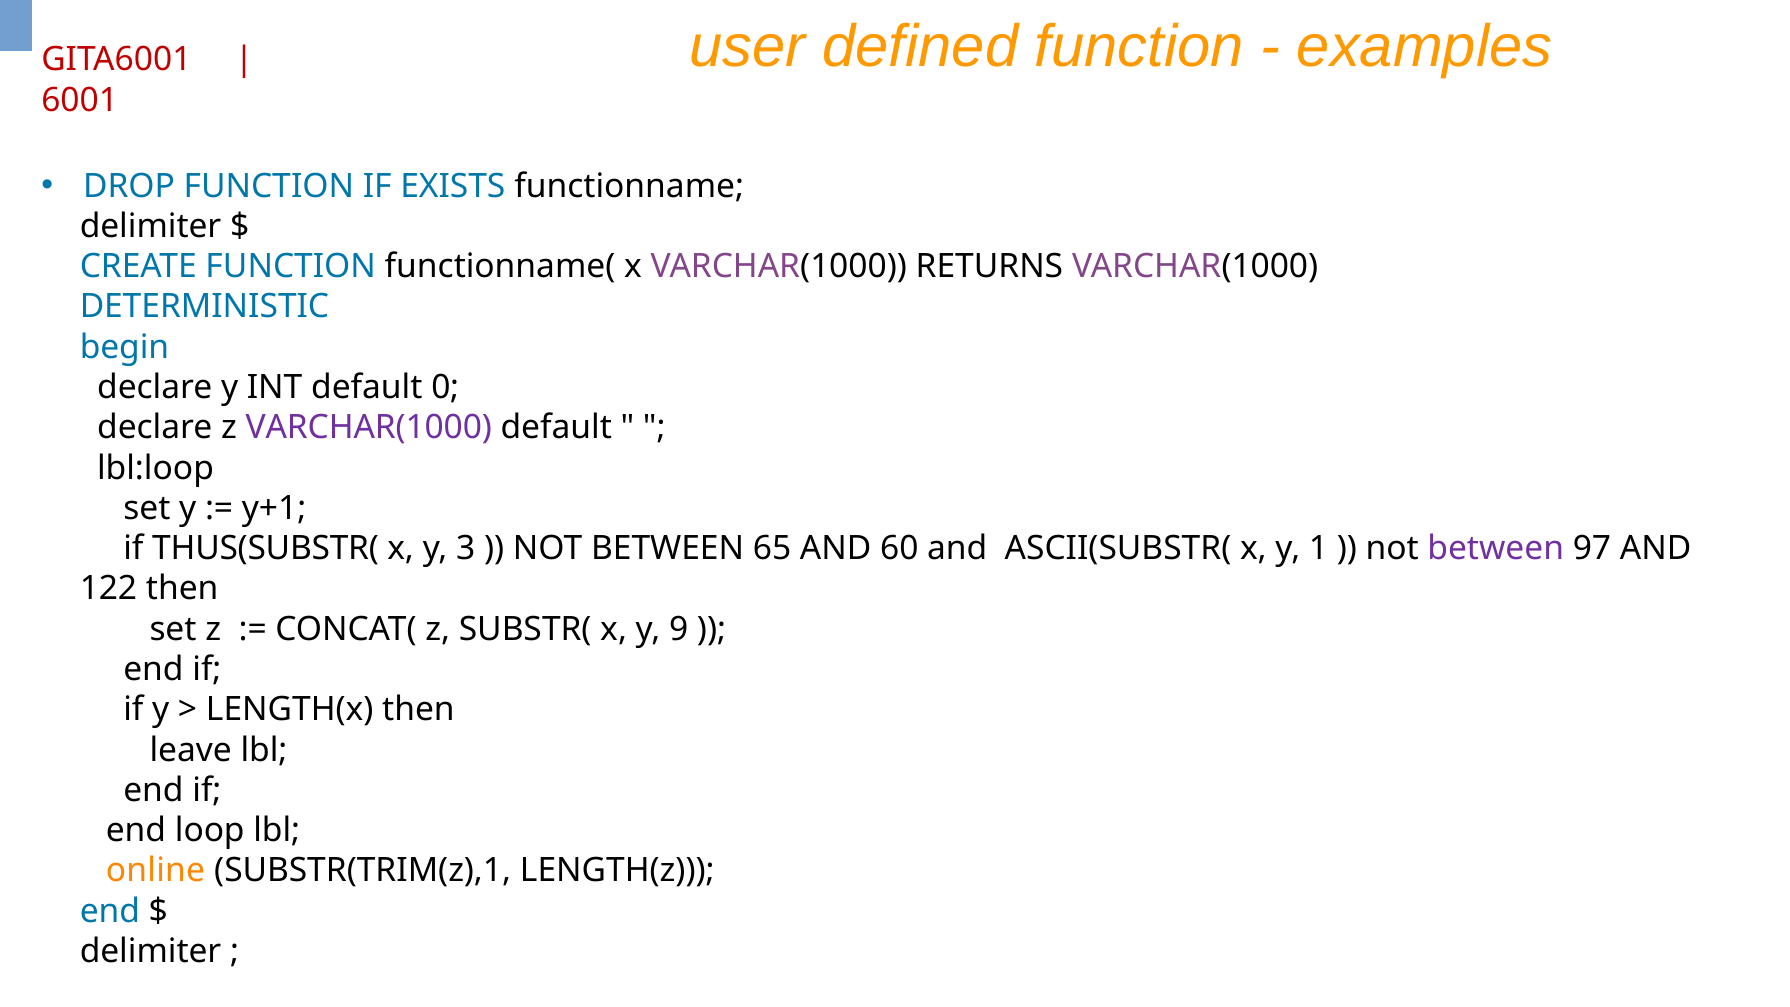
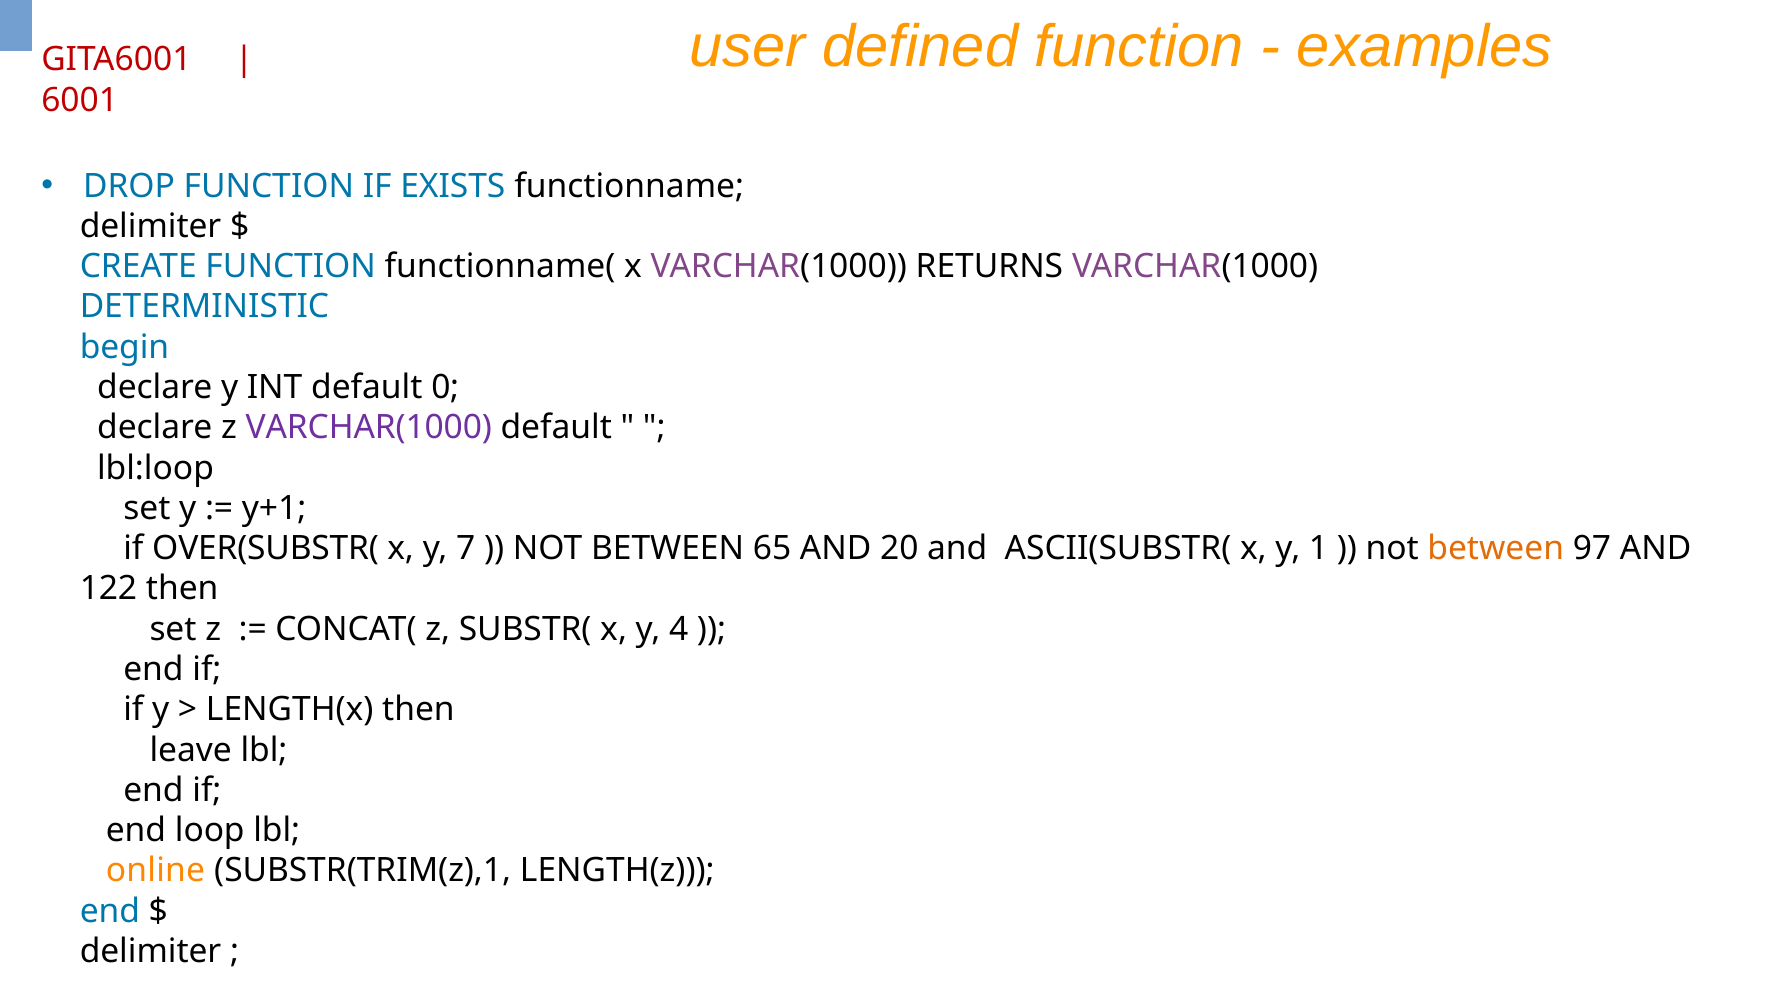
THUS(SUBSTR(: THUS(SUBSTR( -> OVER(SUBSTR( (266, 548)
3: 3 -> 7 (466, 548)
60: 60 -> 20 (899, 548)
between colour: purple -> orange (1496, 548)
9: 9 -> 4 (679, 629)
